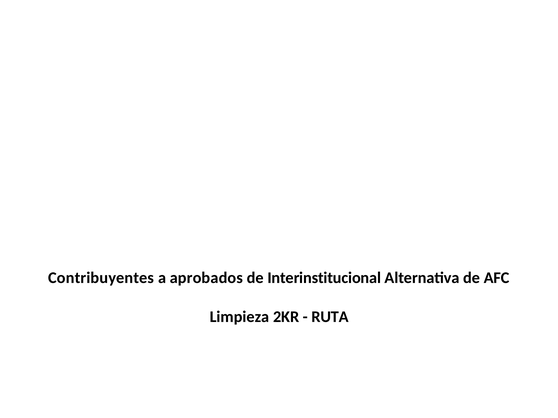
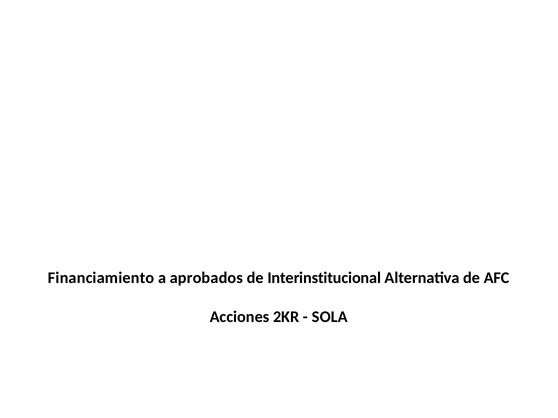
Contribuyentes: Contribuyentes -> Financiamiento (101, 278)
Limpieza: Limpieza -> Acciones (240, 317)
RUTA: RUTA -> SOLA (330, 317)
